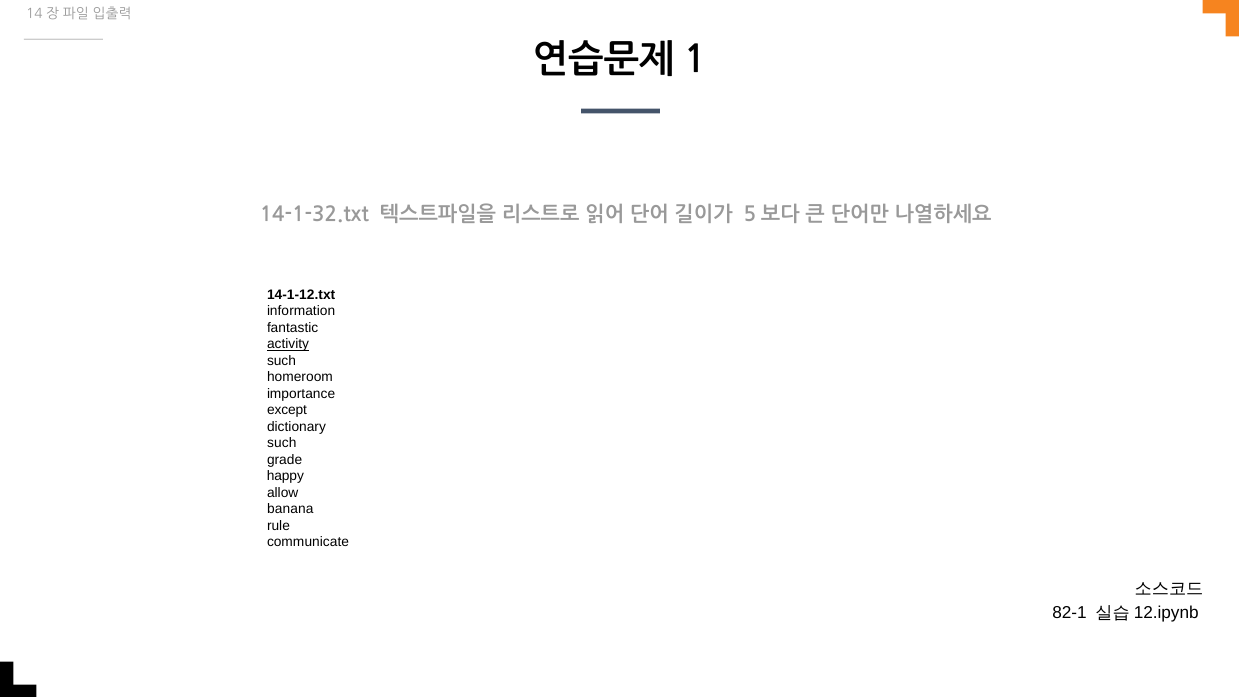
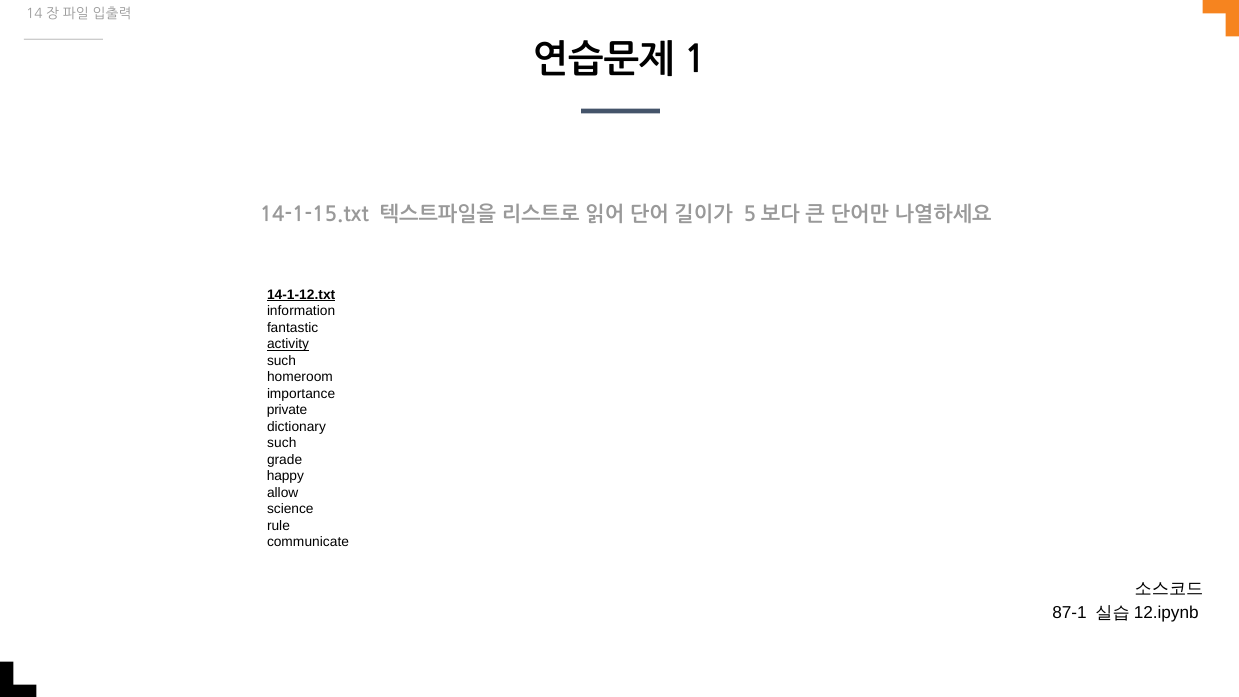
14-1-32.txt: 14-1-32.txt -> 14-1-15.txt (314, 215)
14-1-12.txt underline: none -> present (301, 295)
except: except -> private (287, 410)
banana: banana -> science (290, 509)
82-1: 82-1 -> 87-1 (1069, 612)
